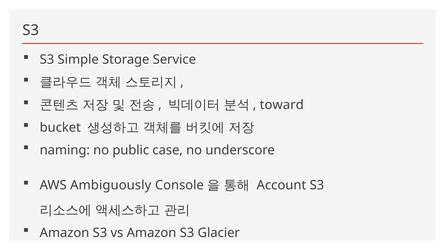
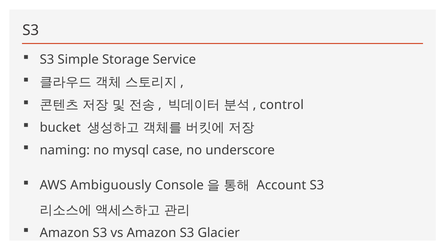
toward: toward -> control (282, 105)
public: public -> mysql (131, 150)
